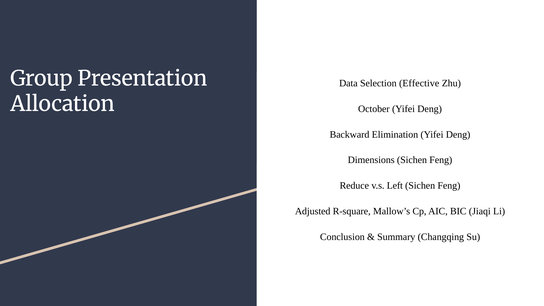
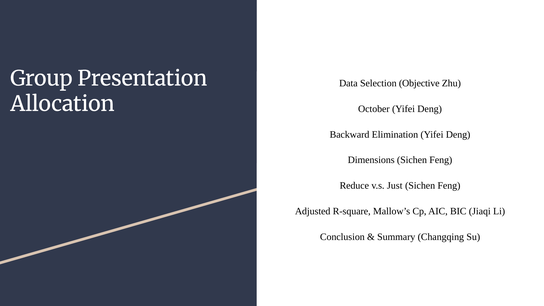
Effective: Effective -> Objective (419, 83)
Left: Left -> Just (395, 186)
